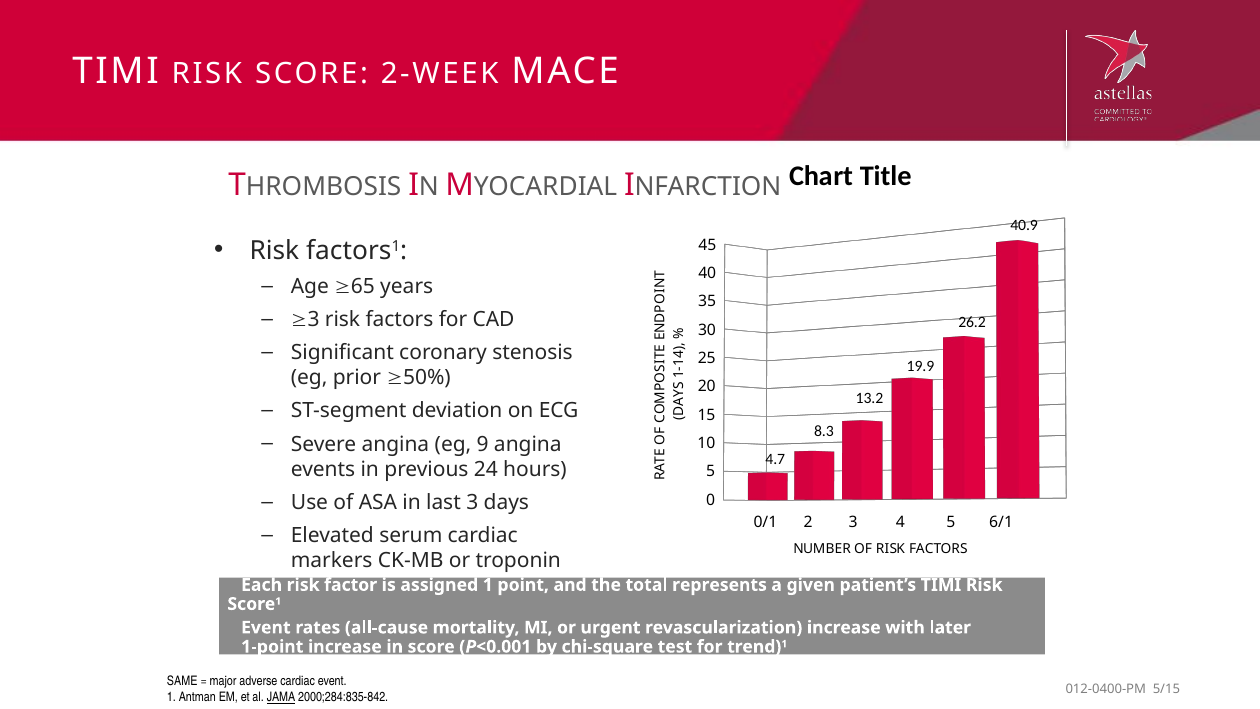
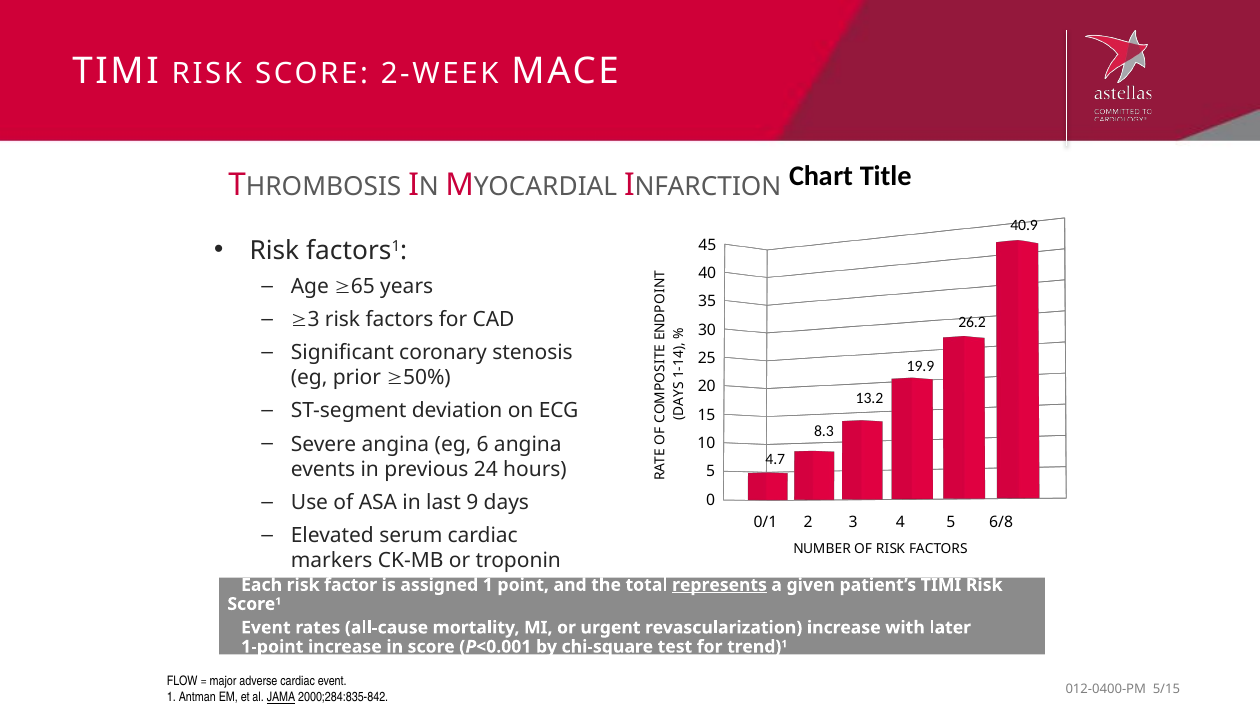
9: 9 -> 6 (483, 444)
last 3: 3 -> 9 (472, 502)
6/1: 6/1 -> 6/8 (1001, 522)
represents underline: none -> present (719, 585)
SAME: SAME -> FLOW (182, 681)
